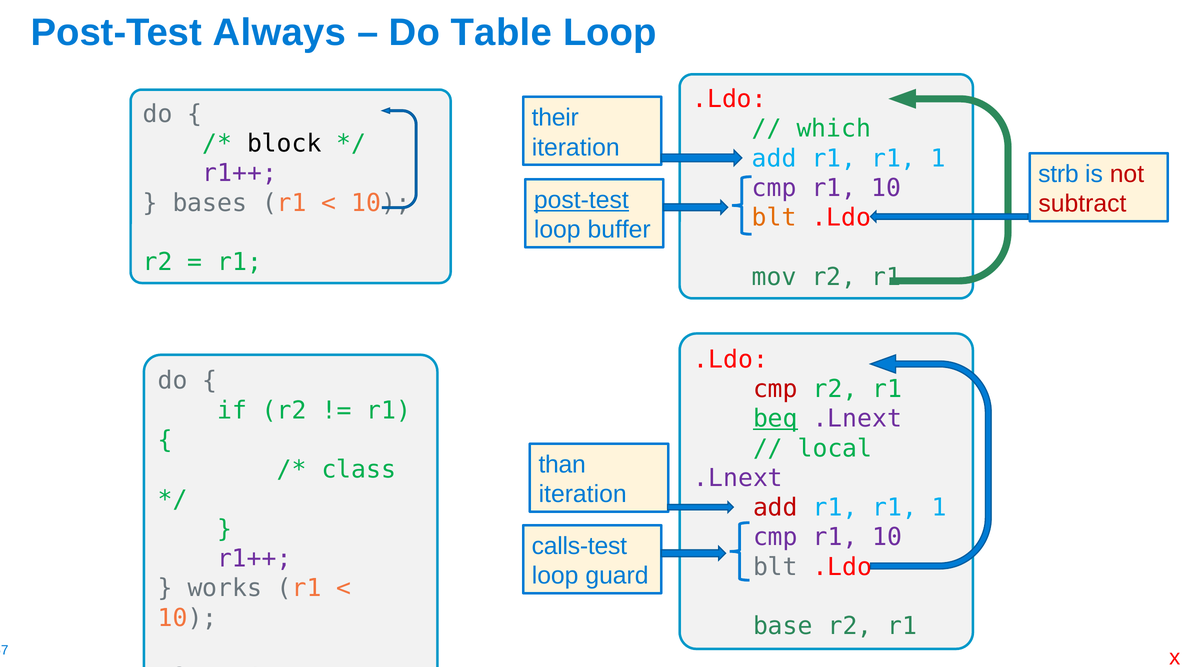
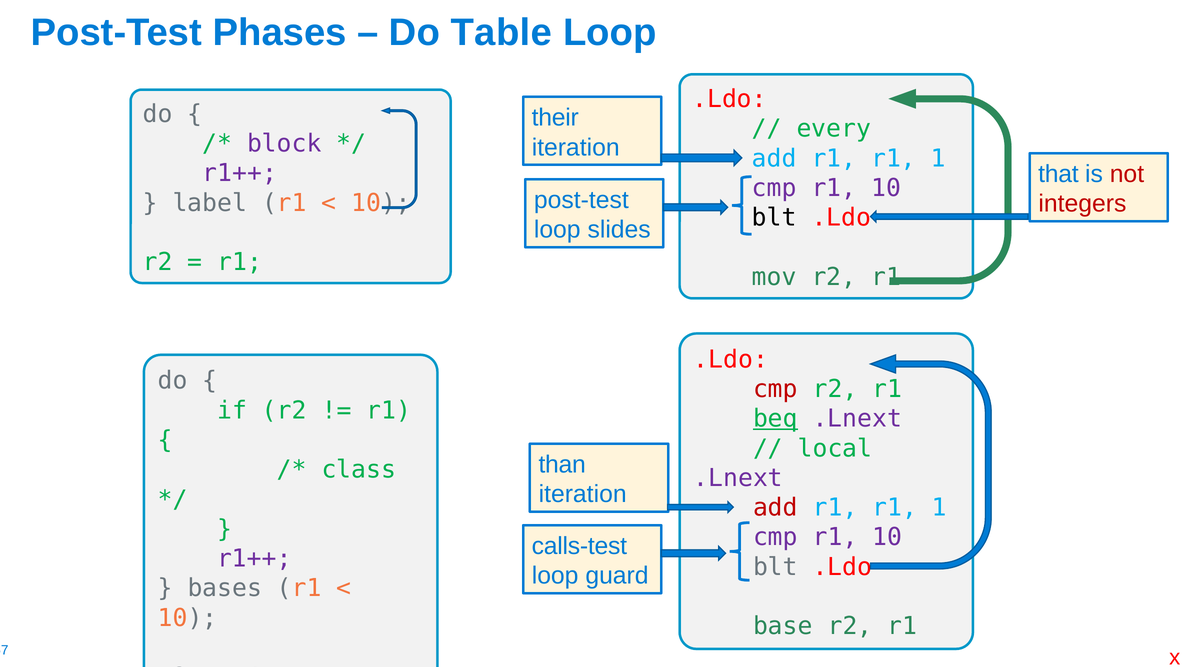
Always: Always -> Phases (280, 32)
which: which -> every (834, 129)
block colour: black -> purple (284, 144)
strb: strb -> that (1058, 174)
post-test underline: present -> none (581, 200)
bases: bases -> label (210, 203)
subtract: subtract -> integers (1082, 204)
blt colour: orange -> black (774, 218)
buffer: buffer -> slides (619, 230)
works: works -> bases (225, 588)
